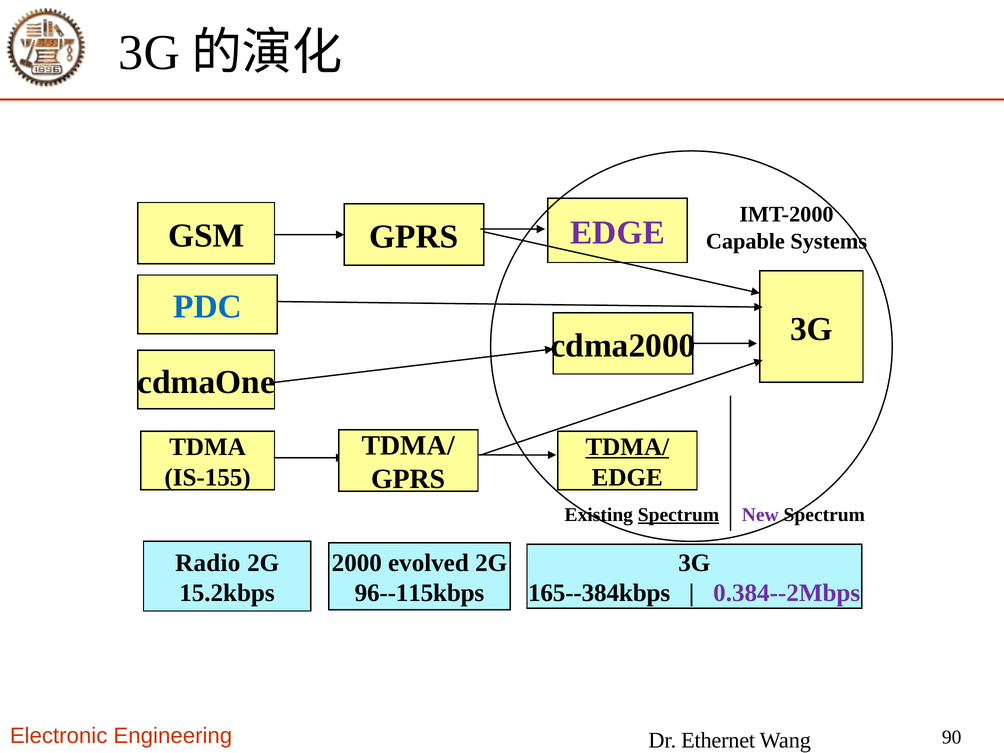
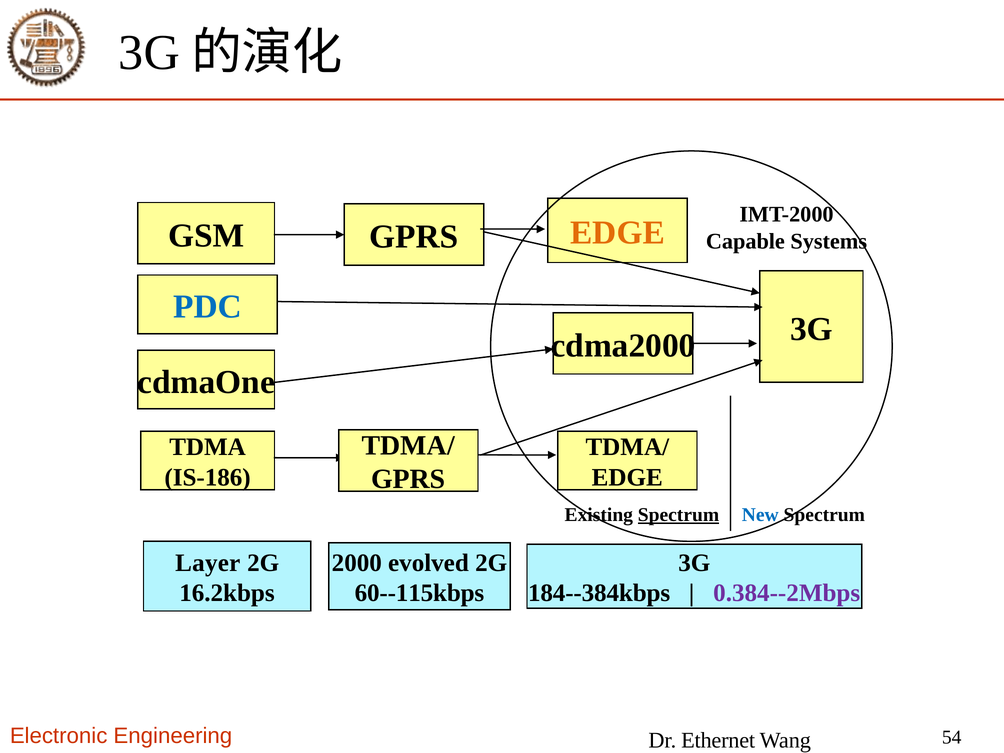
EDGE colour: purple -> orange (618, 233)
TDMA/ underline: present -> none (627, 447)
IS-155: IS-155 -> IS-186 (208, 477)
New colour: purple -> blue (760, 515)
Radio: Radio -> Layer (208, 563)
15.2kbps: 15.2kbps -> 16.2kbps (227, 593)
96--115kbps: 96--115kbps -> 60--115kbps (419, 593)
165--384kbps: 165--384kbps -> 184--384kbps (599, 593)
90: 90 -> 54 (952, 737)
